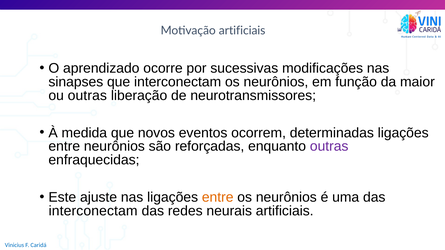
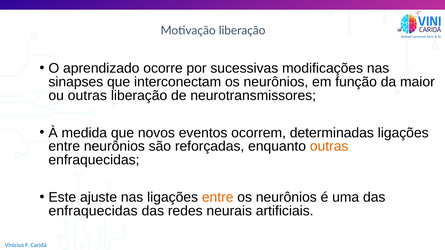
Motivação artificiais: artificiais -> liberação (242, 31)
outras colour: purple -> orange (329, 147)
interconectam: interconectam -> enfraquecidas (93, 211)
